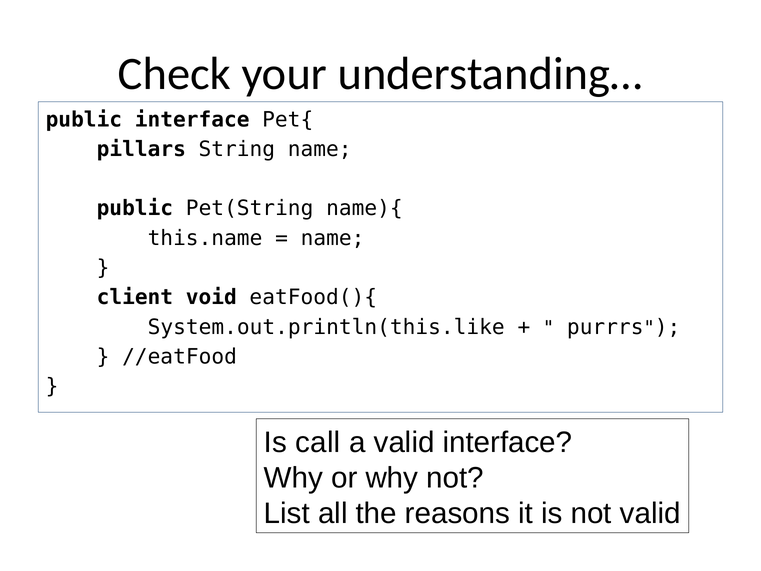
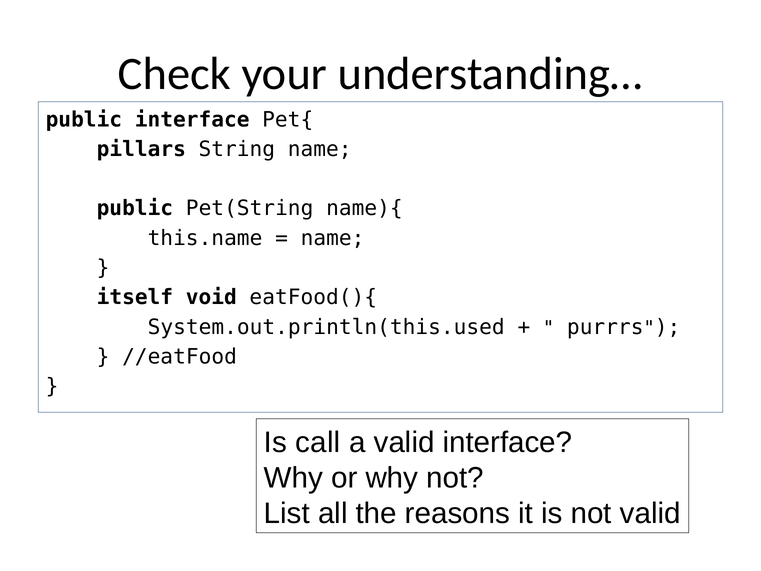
client: client -> itself (135, 297)
System.out.println(this.like: System.out.println(this.like -> System.out.println(this.used (326, 327)
